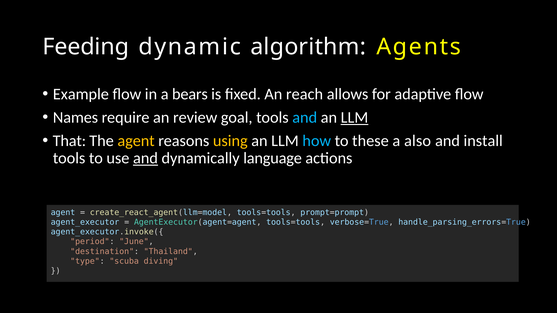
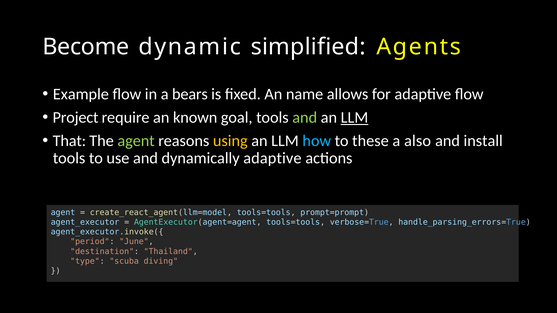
Feeding: Feeding -> Become (86, 47)
algorithm: algorithm -> simplified (308, 47)
reach: reach -> name (305, 94)
Names: Names -> Project (76, 118)
review: review -> known (195, 118)
and colour: light blue -> light green (305, 118)
agent colour: yellow -> light green (136, 141)
and underline: present -> none (145, 158)
dynamically language: language -> adaptive (272, 158)
